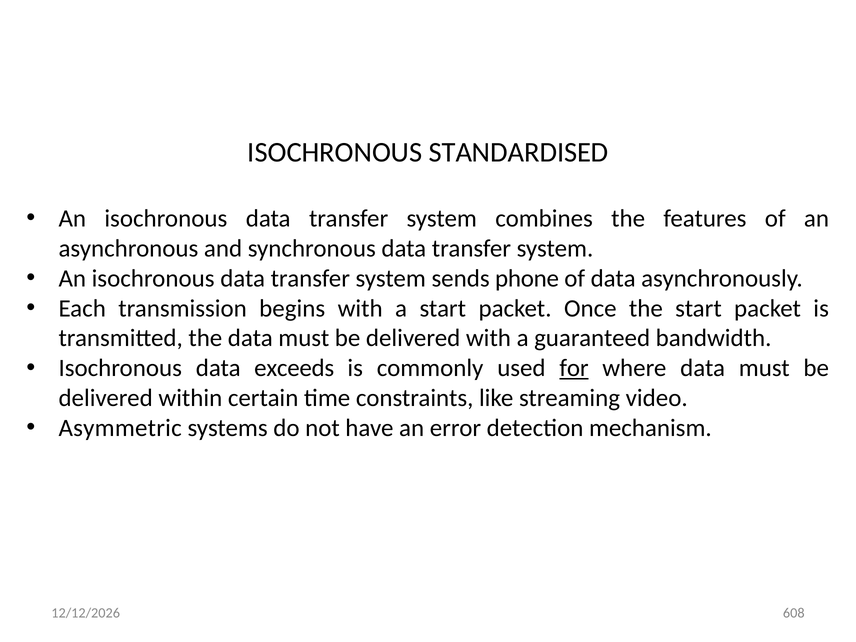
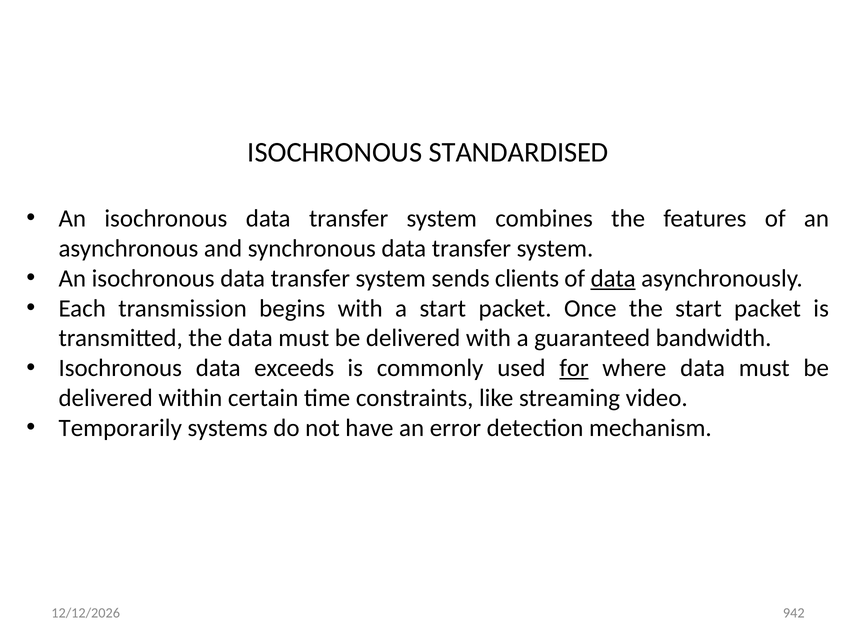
phone: phone -> clients (527, 278)
data underline: none -> present (613, 278)
Asymmetric: Asymmetric -> Temporarily (120, 428)
608: 608 -> 942 (794, 613)
